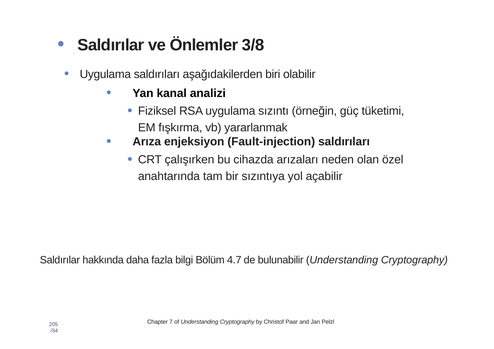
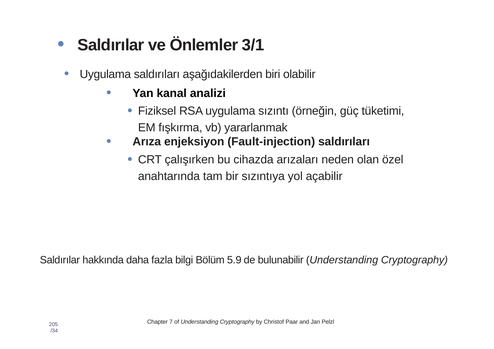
3/8: 3/8 -> 3/1 (253, 45)
4.7: 4.7 -> 5.9 (234, 260)
